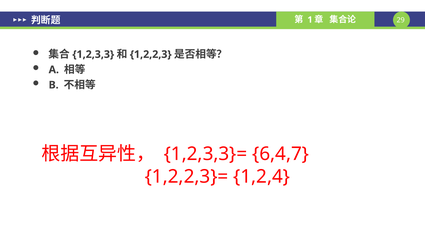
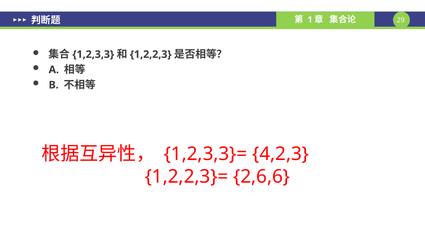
6,4,7: 6,4,7 -> 4,2,3 (281, 154)
1,2,4: 1,2,4 -> 2,6,6 (262, 176)
